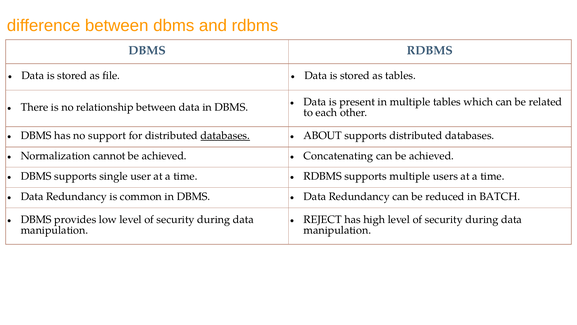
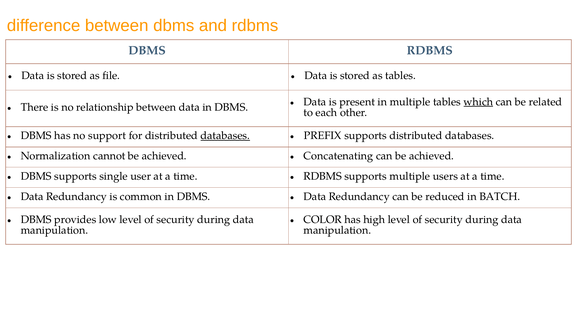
which underline: none -> present (478, 102)
ABOUT: ABOUT -> PREFIX (323, 135)
REJECT: REJECT -> COLOR (323, 219)
